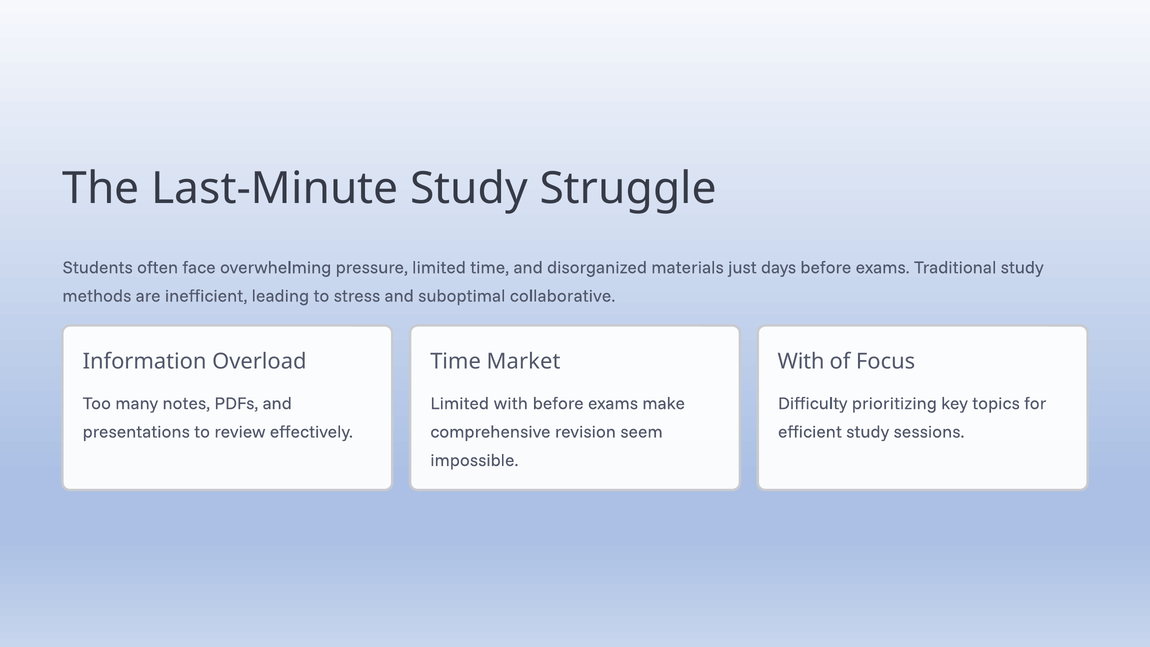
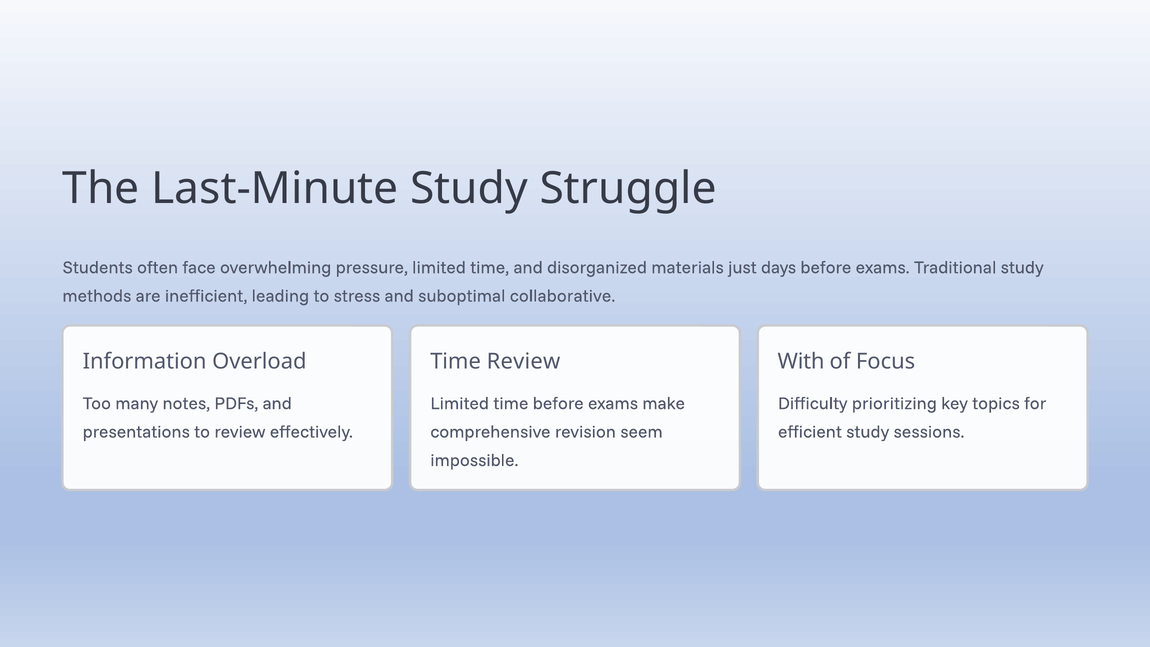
Time Market: Market -> Review (523, 361)
with: with -> time (511, 403)
